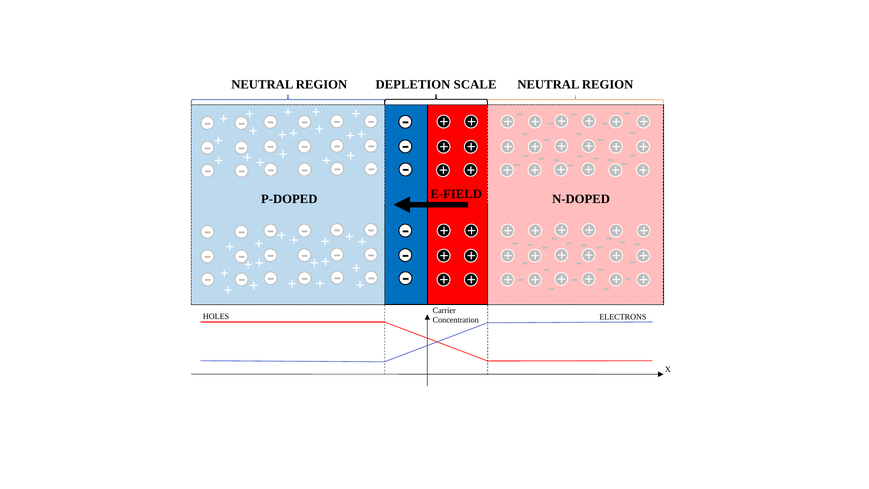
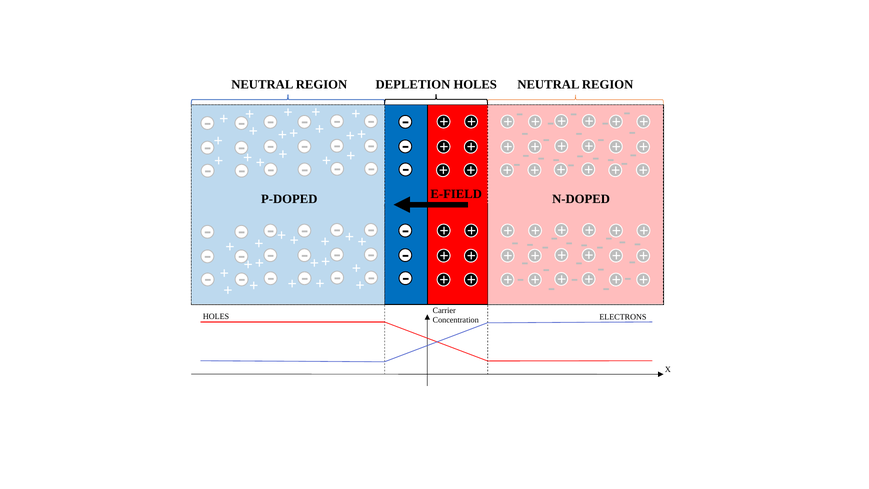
DEPLETION SCALE: SCALE -> HOLES (475, 85)
